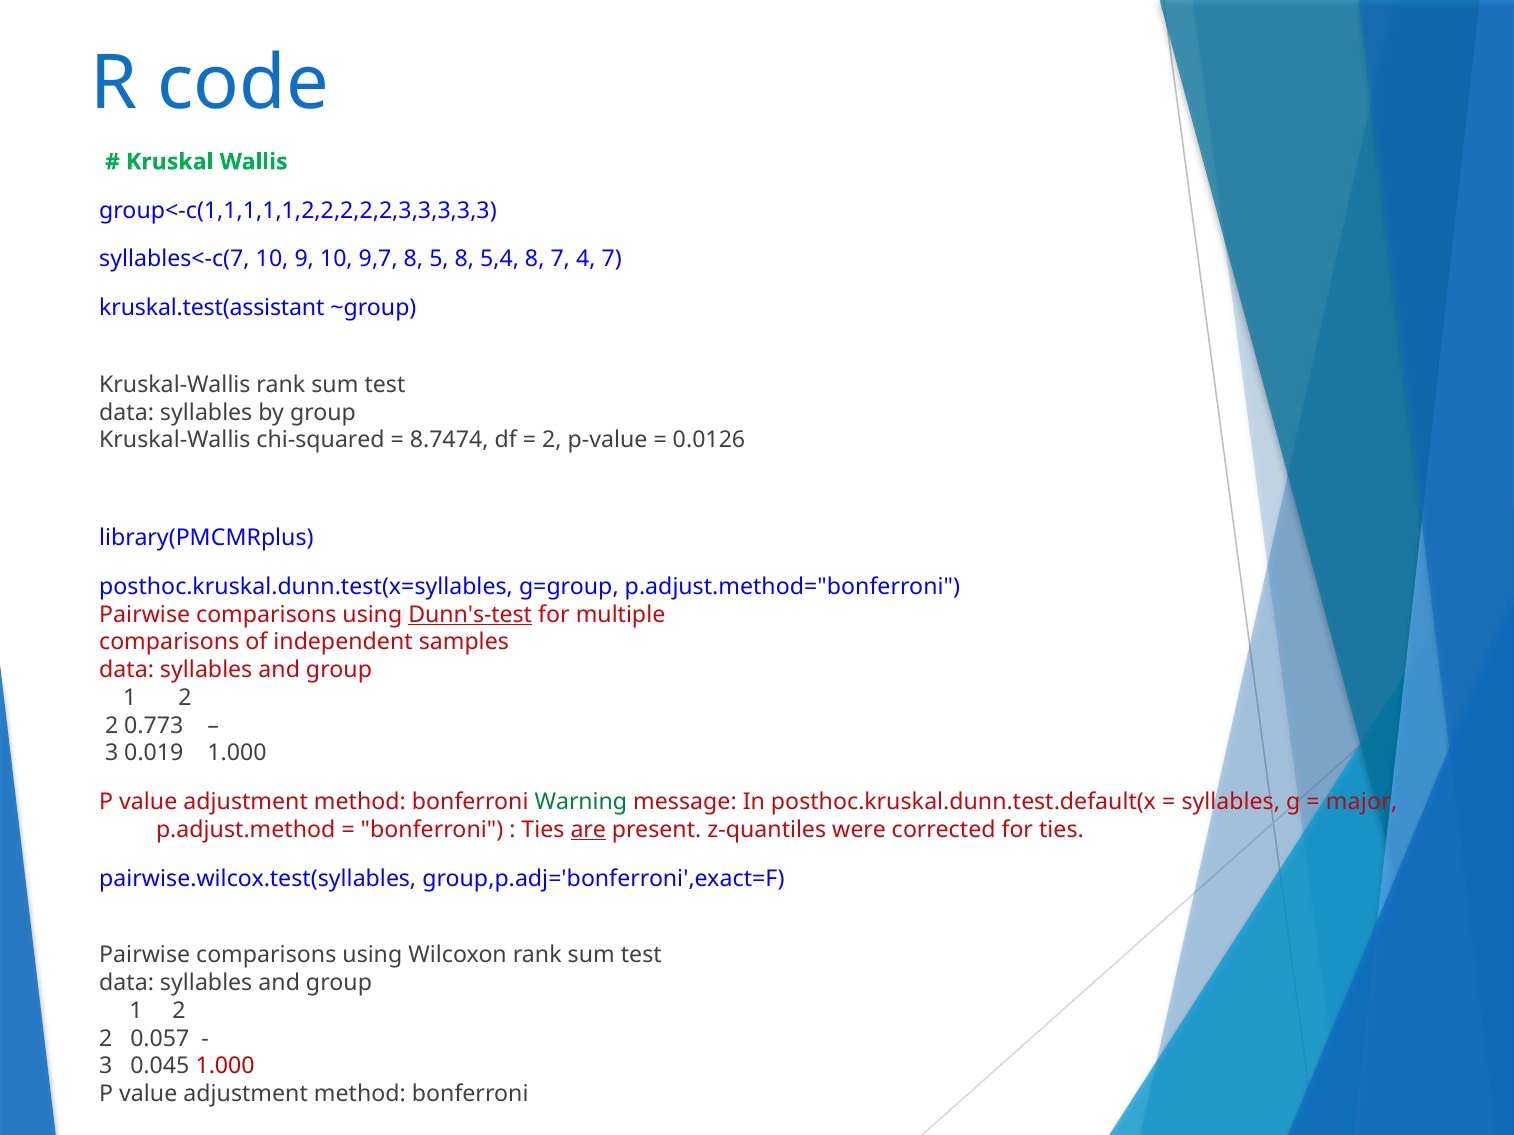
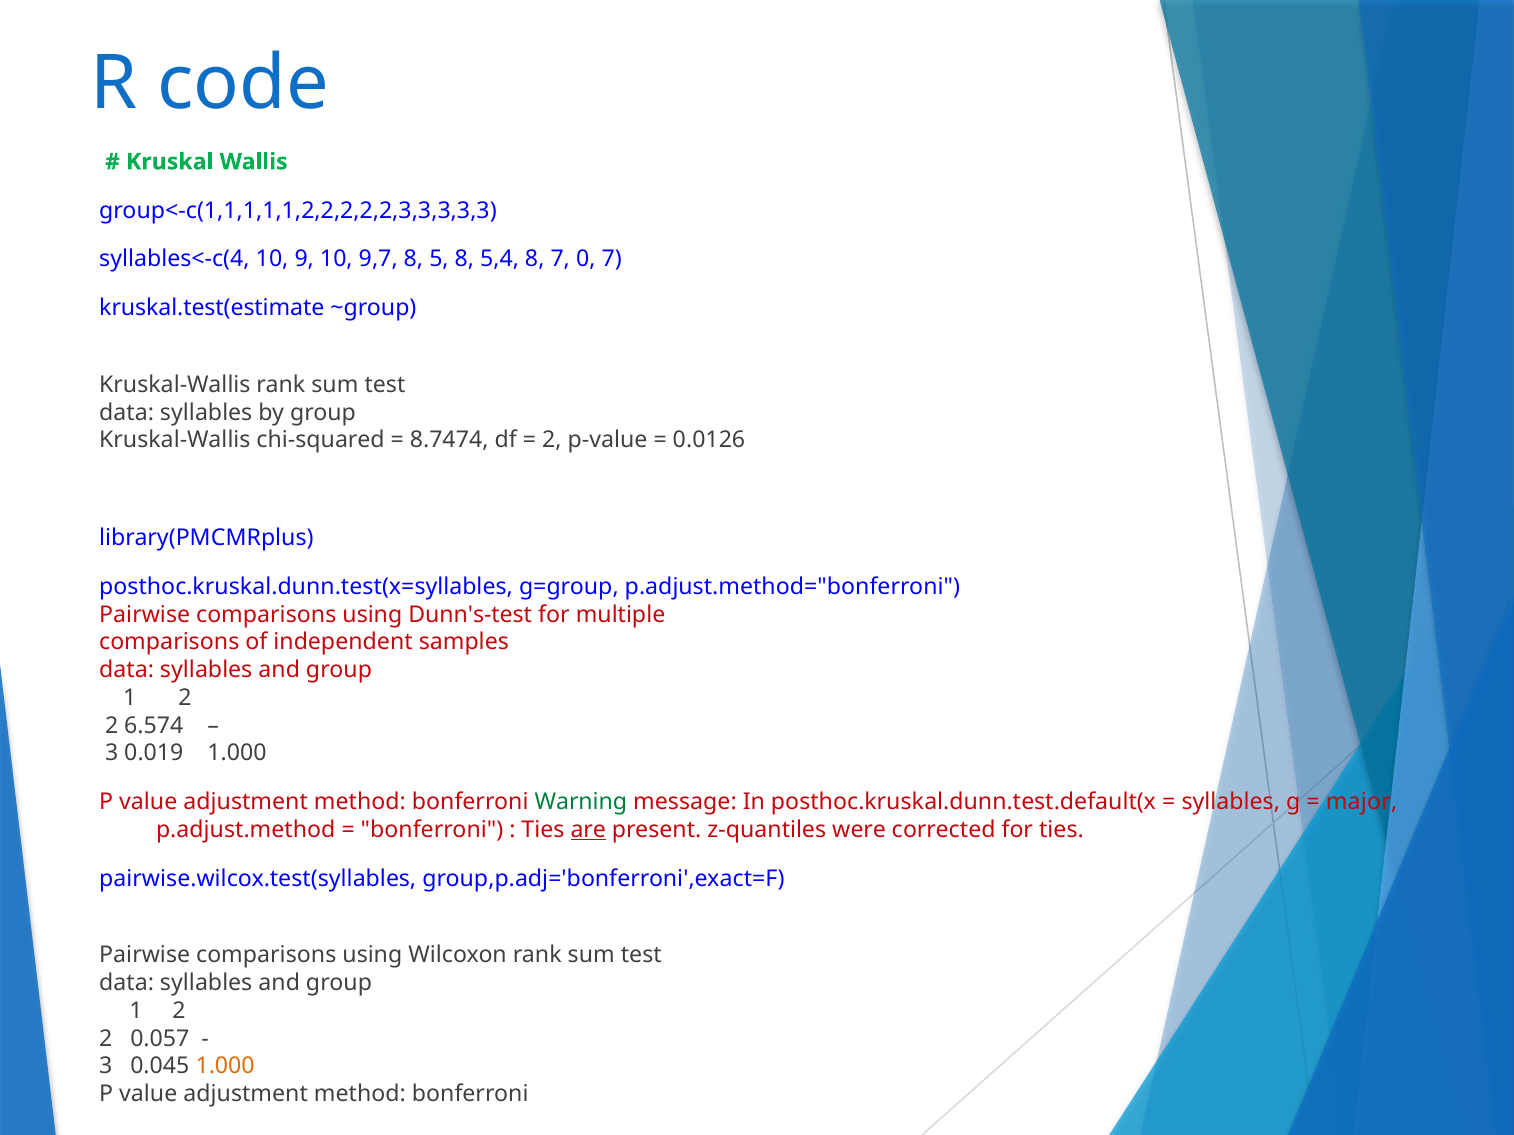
syllables<-c(7: syllables<-c(7 -> syllables<-c(4 (174, 259)
4: 4 -> 0 (586, 259)
kruskal.test(assistant: kruskal.test(assistant -> kruskal.test(estimate (212, 308)
Dunn's-test underline: present -> none (470, 615)
0.773: 0.773 -> 6.574 (154, 726)
1.000 colour: red -> orange (225, 1067)
